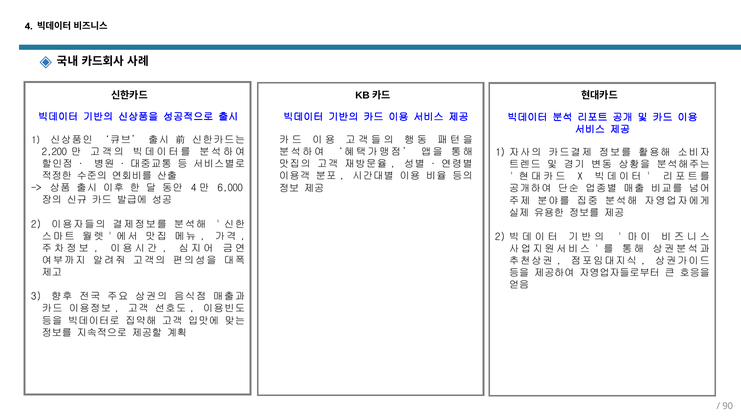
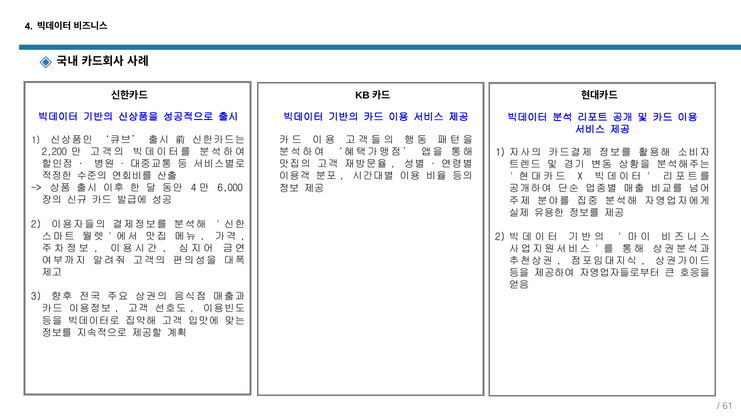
90: 90 -> 61 (728, 406)
